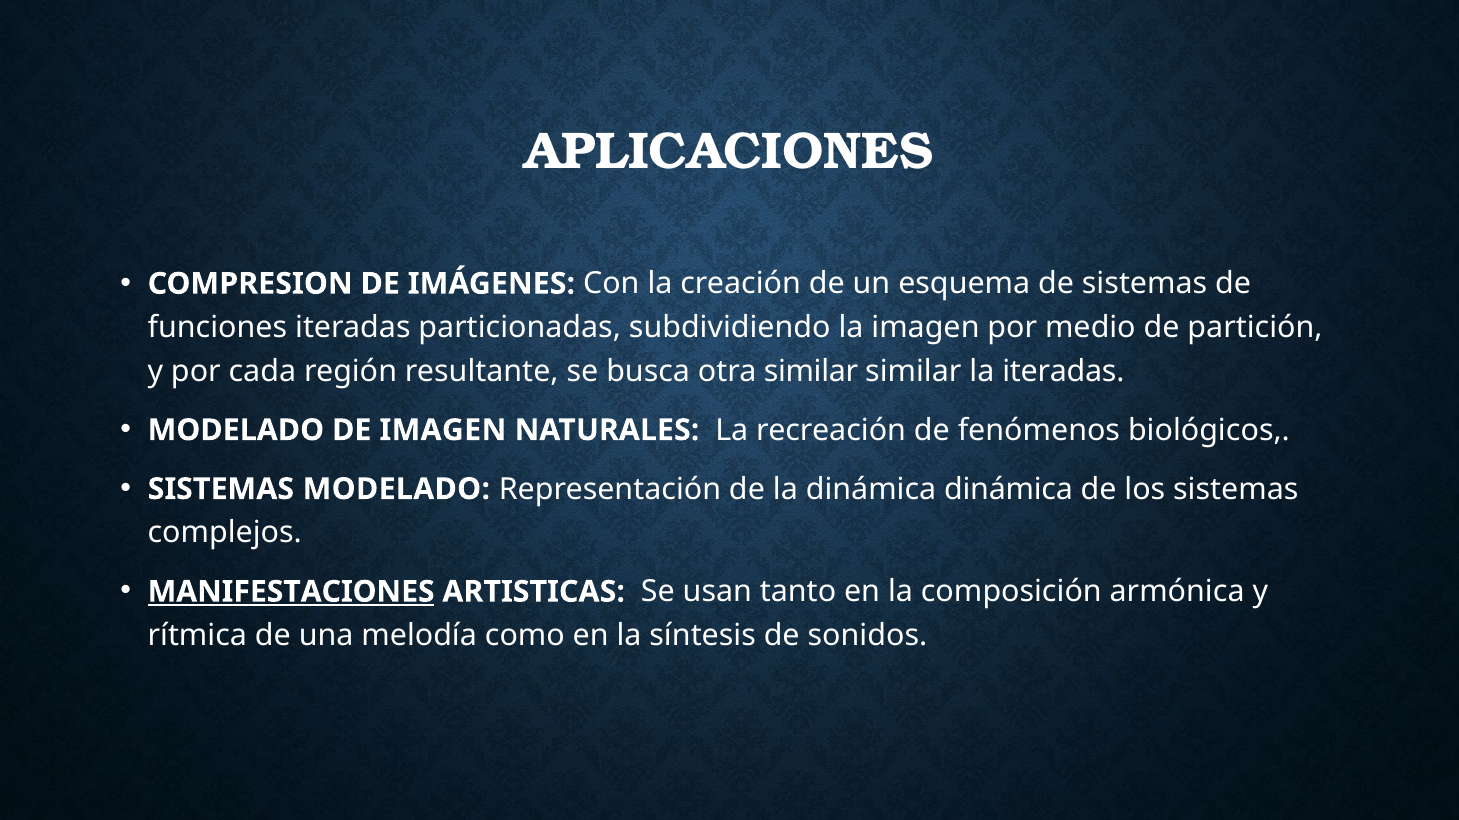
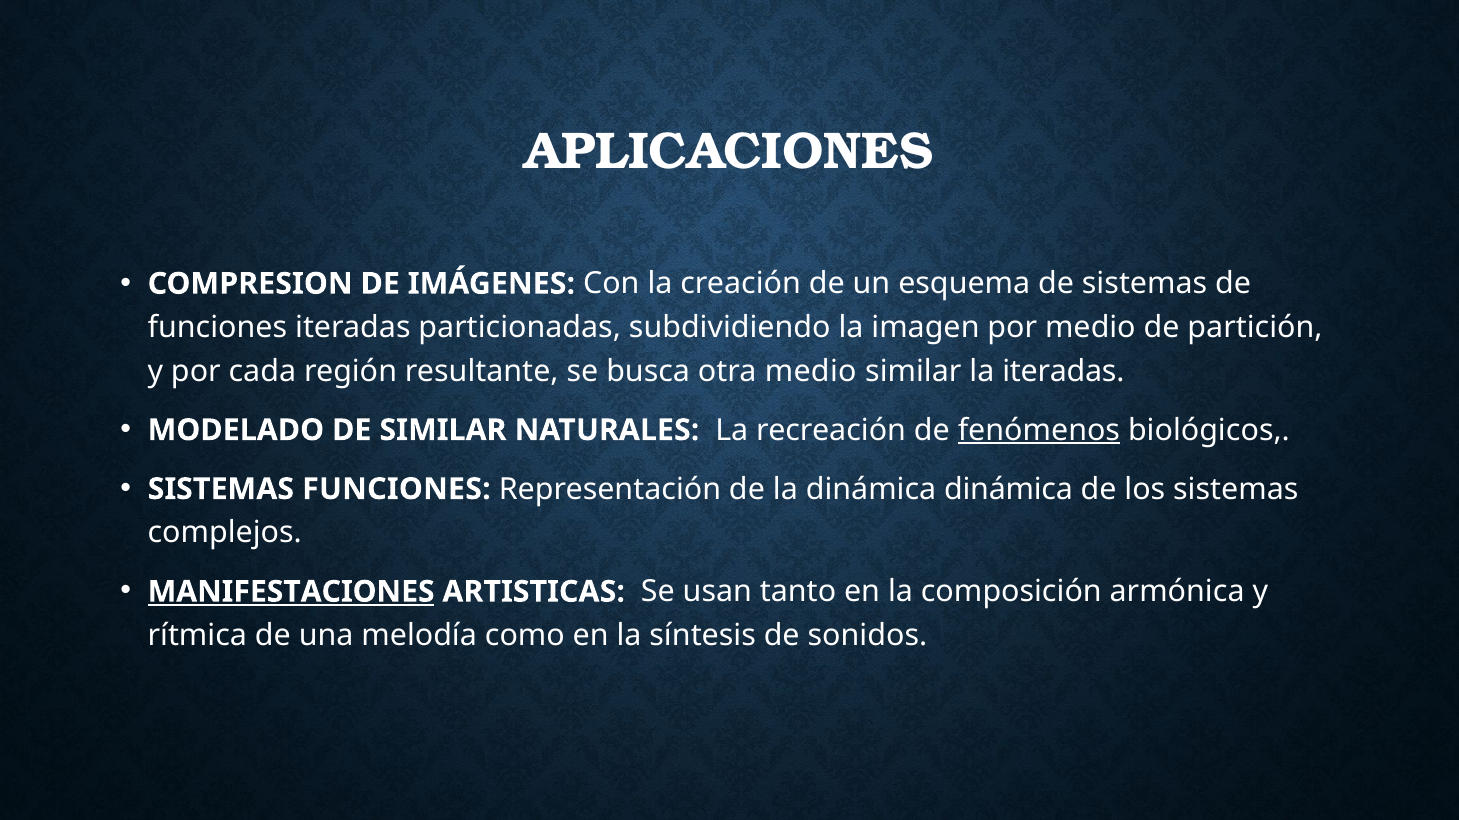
otra similar: similar -> medio (811, 371)
DE IMAGEN: IMAGEN -> SIMILAR (443, 430)
fenómenos underline: none -> present (1039, 430)
SISTEMAS MODELADO: MODELADO -> FUNCIONES (396, 489)
